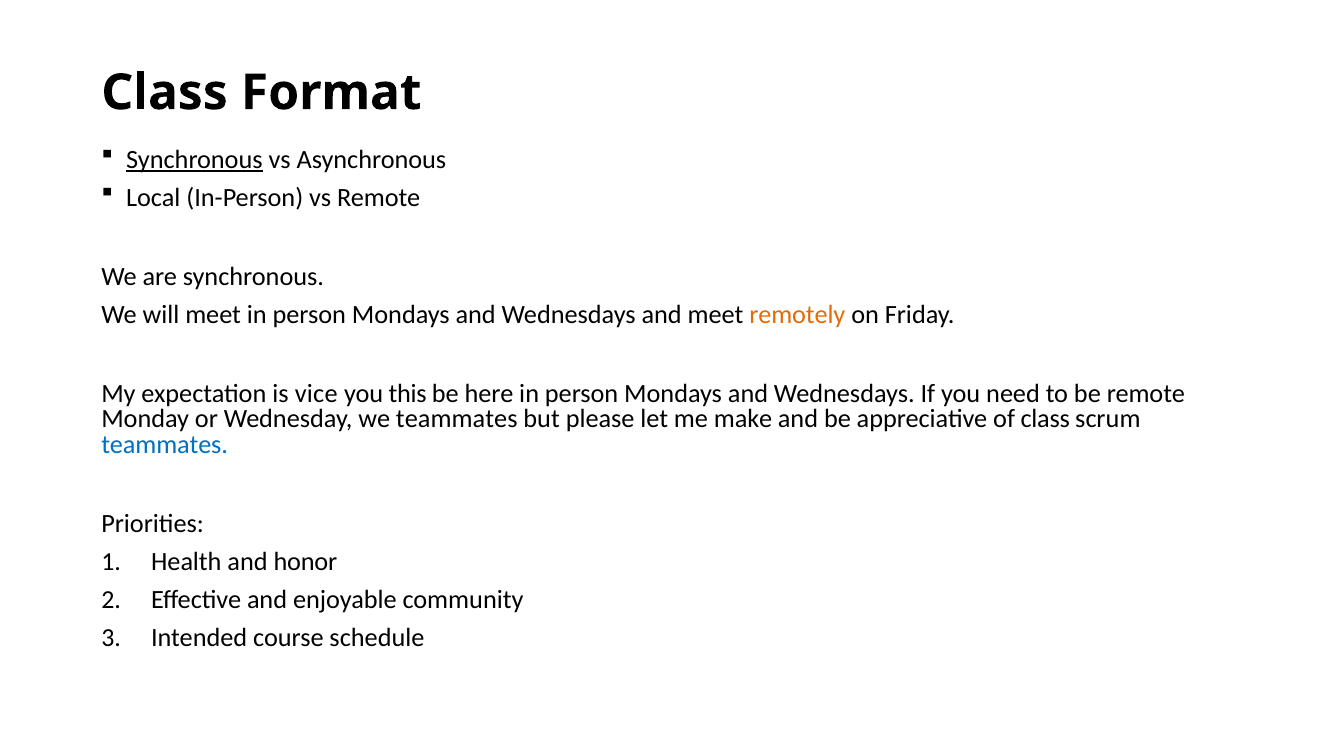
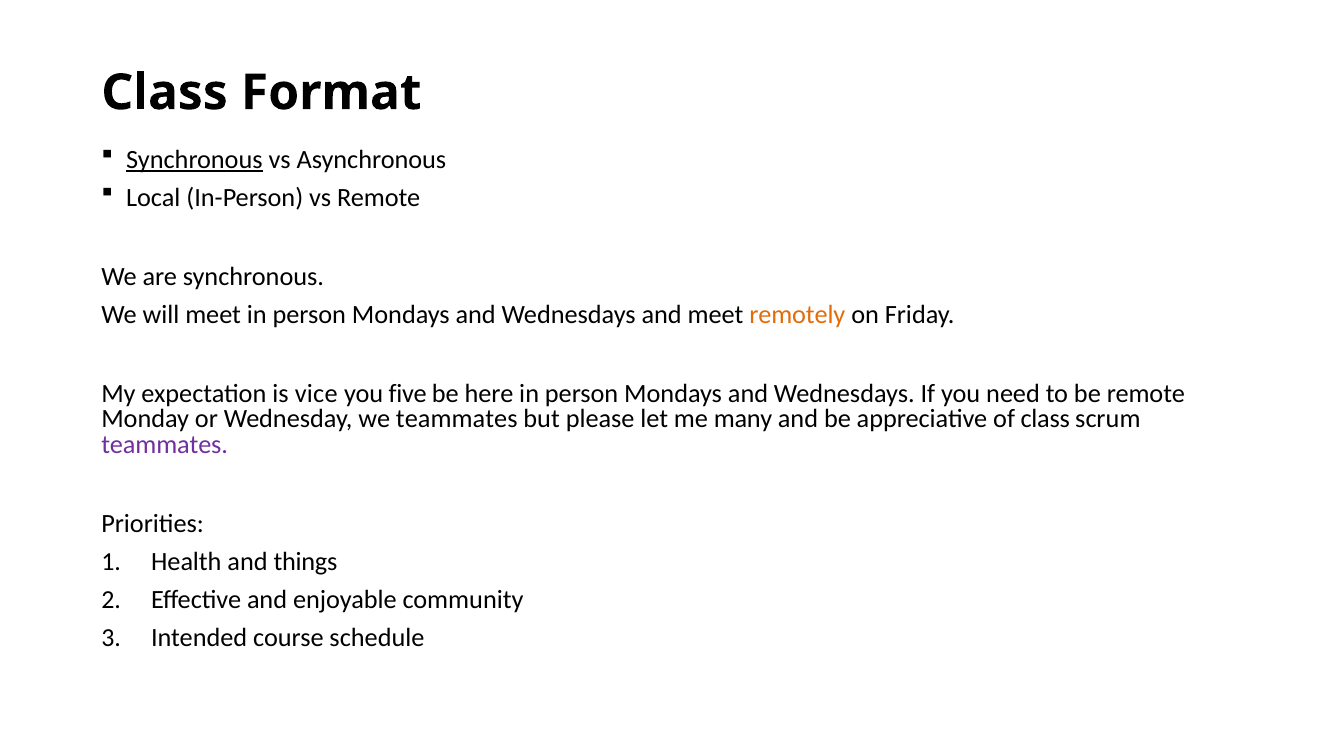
this: this -> five (408, 393)
make: make -> many (743, 419)
teammates colour: blue -> purple (165, 444)
honor: honor -> things (305, 561)
